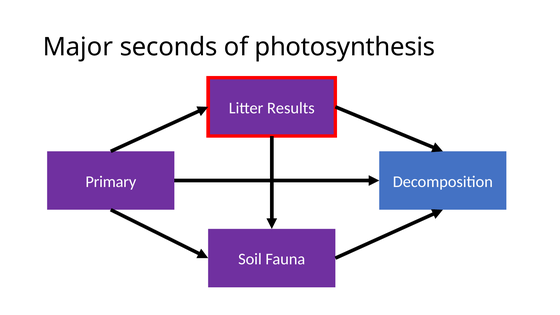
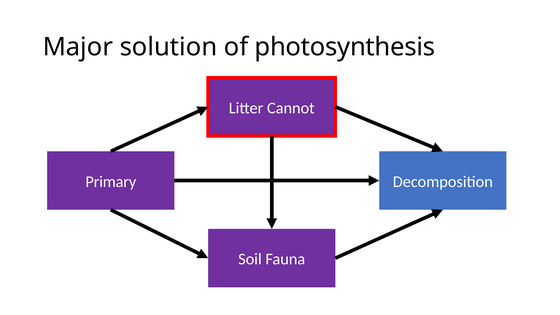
seconds: seconds -> solution (168, 47)
Results: Results -> Cannot (291, 108)
